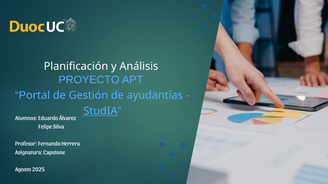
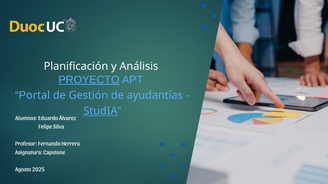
PROYECTO underline: none -> present (89, 80)
